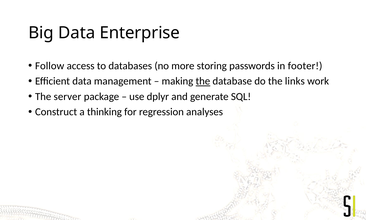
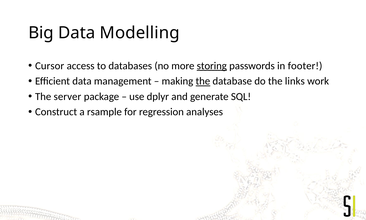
Enterprise: Enterprise -> Modelling (140, 33)
Follow: Follow -> Cursor (50, 66)
storing underline: none -> present (212, 66)
thinking: thinking -> rsample (104, 112)
